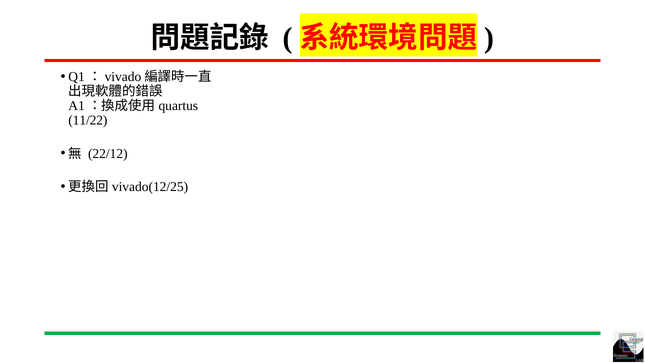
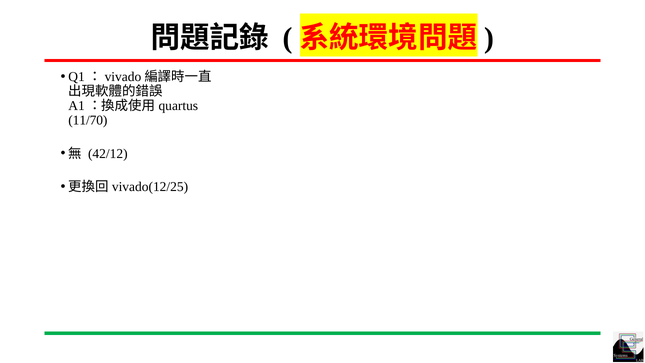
11/22: 11/22 -> 11/70 (88, 120)
22/12: 22/12 -> 42/12 (108, 153)
